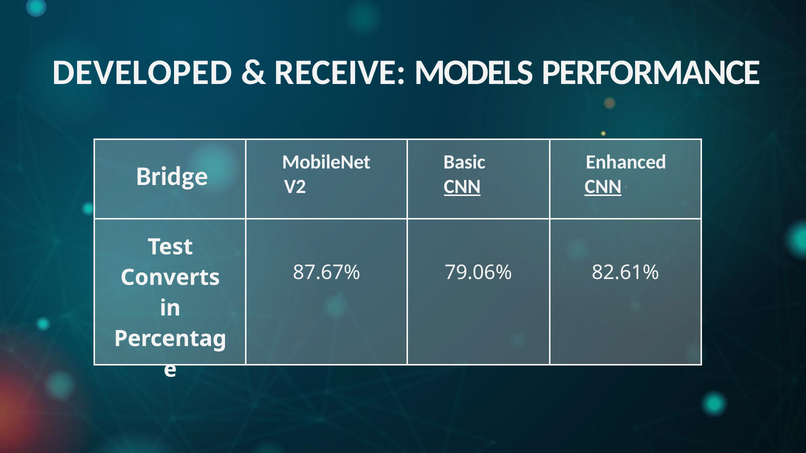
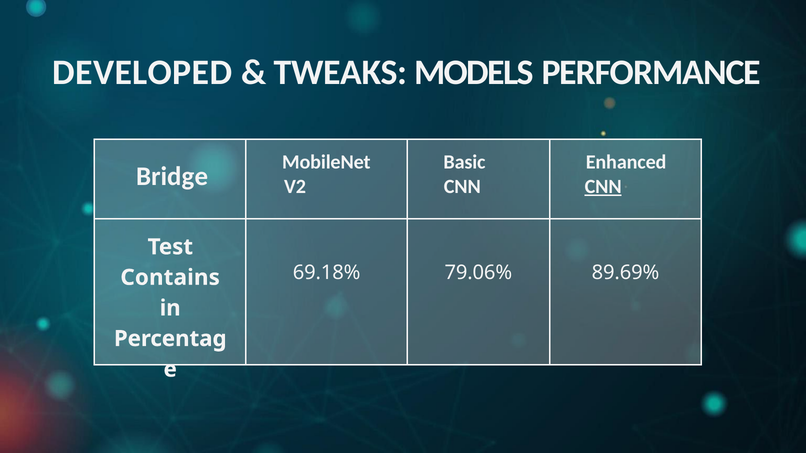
RECEIVE: RECEIVE -> TWEAKS (341, 73)
CNN underline: present -> none (462, 187)
87.67%: 87.67% -> 69.18% (327, 273)
82.61%: 82.61% -> 89.69% (625, 273)
Converts: Converts -> Contains (170, 278)
